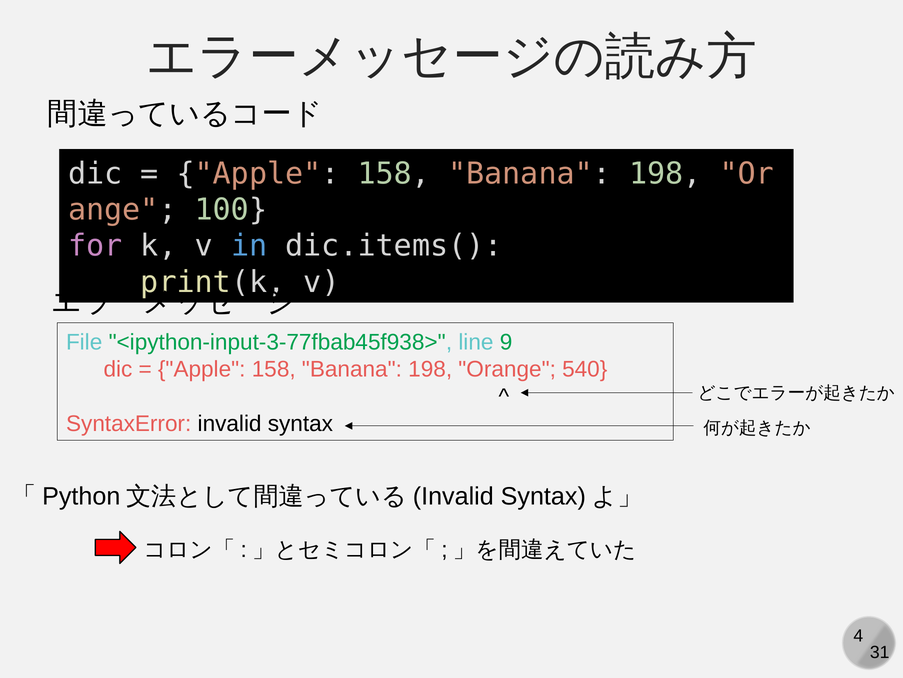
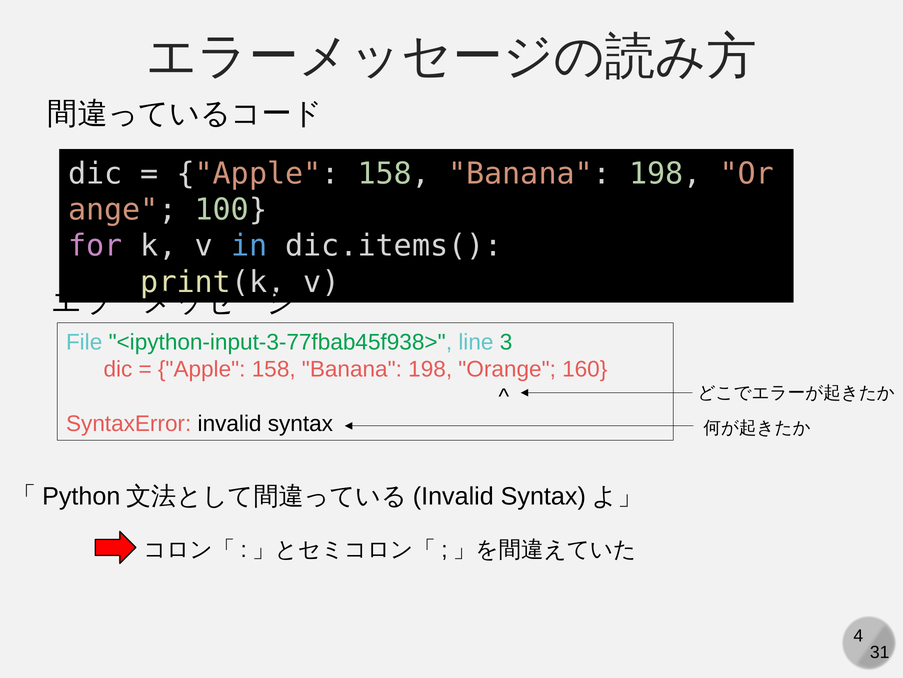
9: 9 -> 3 (506, 342)
540: 540 -> 160 (585, 369)
